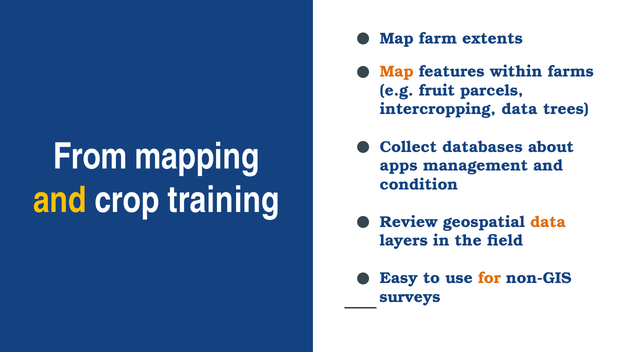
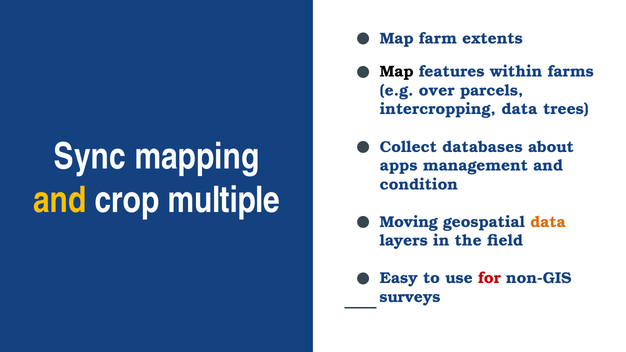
Map colour: orange -> black (397, 72)
fruit: fruit -> over (437, 91)
From: From -> Sync (90, 157)
training: training -> multiple (224, 201)
Review: Review -> Moving (409, 222)
for colour: orange -> red (489, 278)
